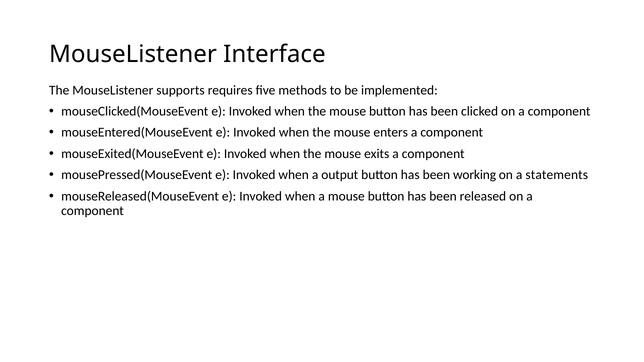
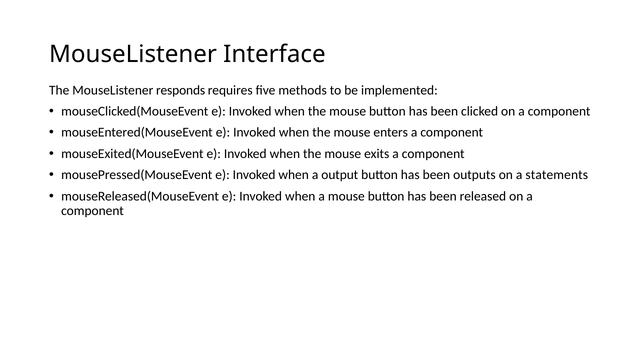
supports: supports -> responds (181, 90)
working: working -> outputs (474, 175)
